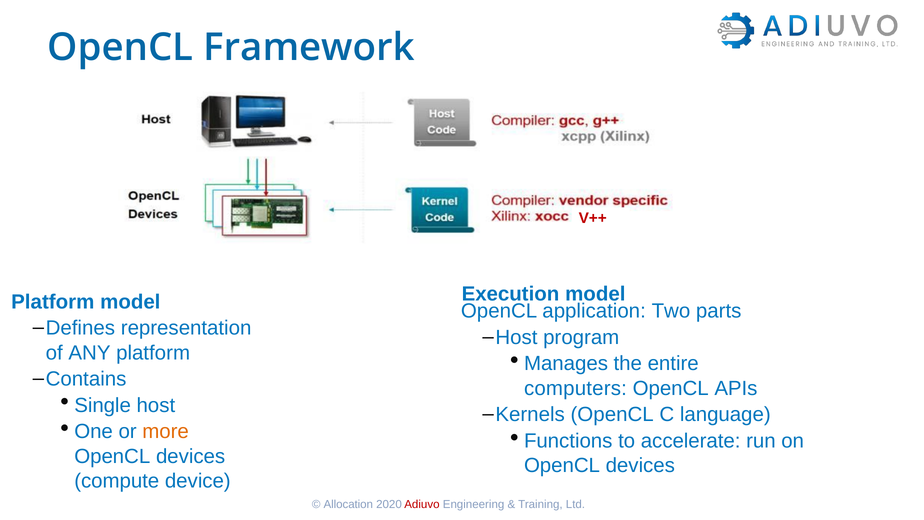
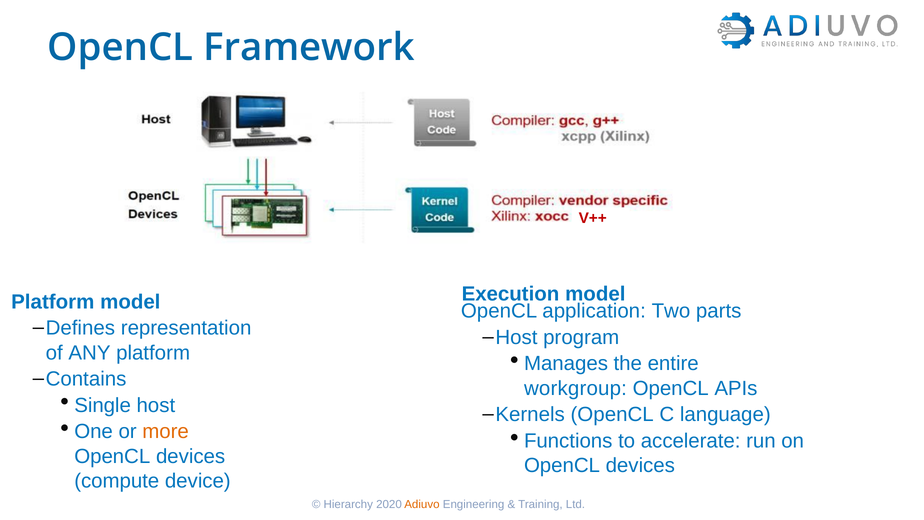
computers: computers -> workgroup (575, 388)
Allocation: Allocation -> Hierarchy (348, 504)
Adiuvo colour: red -> orange (422, 504)
